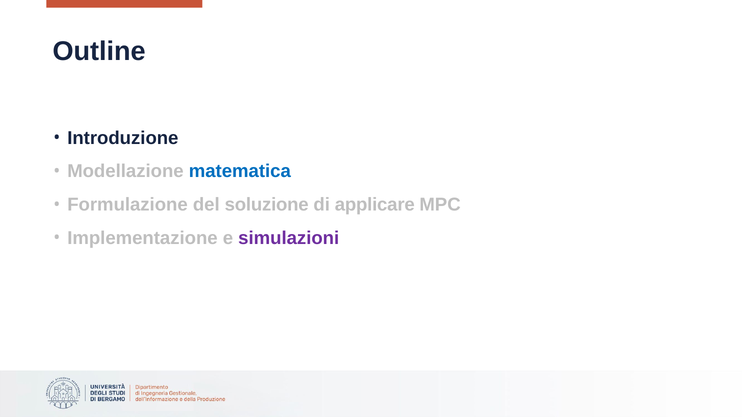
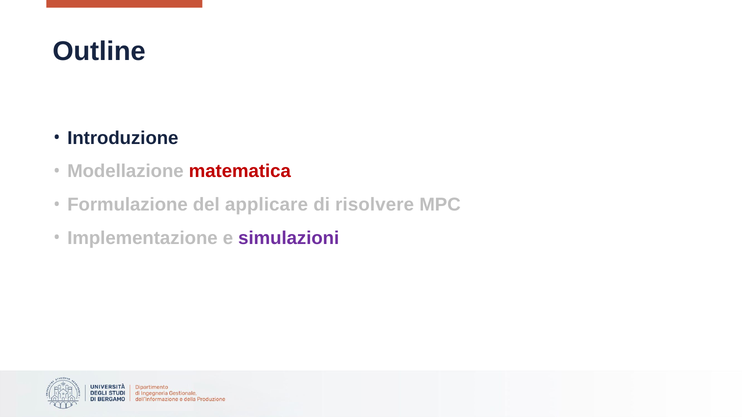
matematica colour: blue -> red (240, 172)
soluzione: soluzione -> applicare (266, 205)
applicare: applicare -> risolvere (375, 205)
